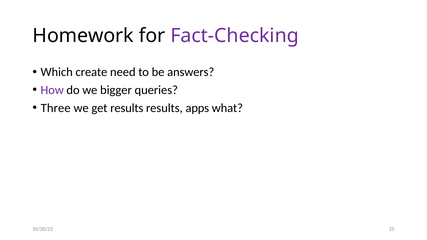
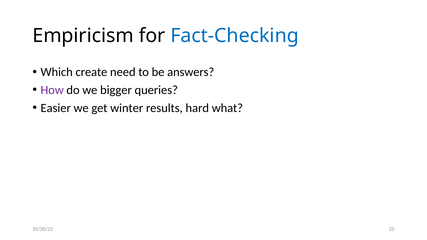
Homework: Homework -> Empiricism (83, 36)
Fact-Checking colour: purple -> blue (235, 36)
Three: Three -> Easier (56, 108)
get results: results -> winter (127, 108)
apps: apps -> hard (197, 108)
